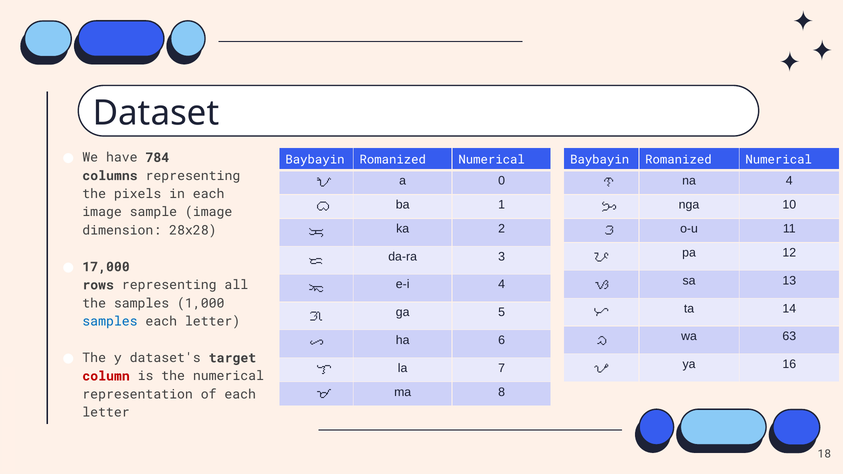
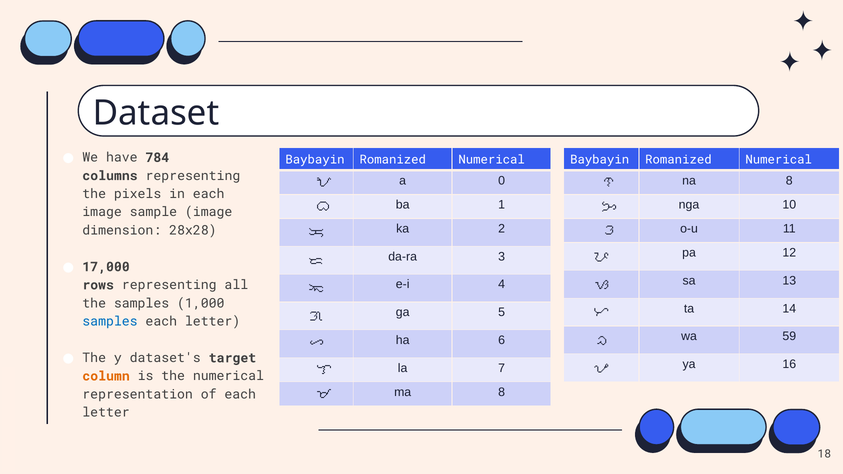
na 4: 4 -> 8 (789, 181)
63: 63 -> 59 (789, 336)
column colour: red -> orange (106, 376)
